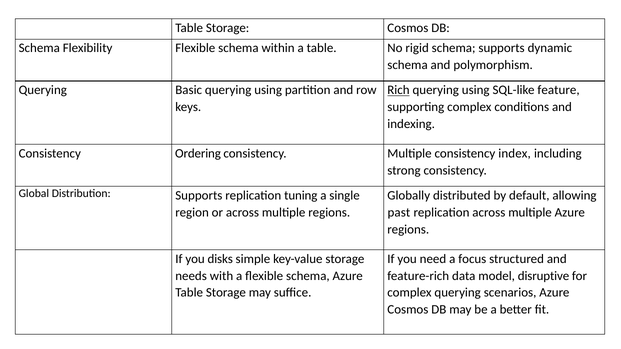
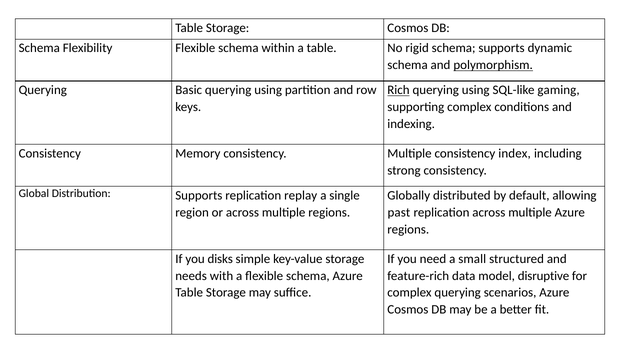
polymorphism underline: none -> present (493, 65)
feature: feature -> gaming (559, 90)
Ordering: Ordering -> Memory (198, 154)
tuning: tuning -> replay (301, 196)
focus: focus -> small (472, 259)
